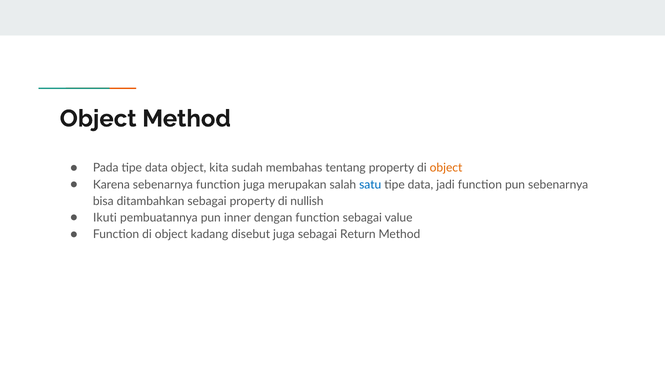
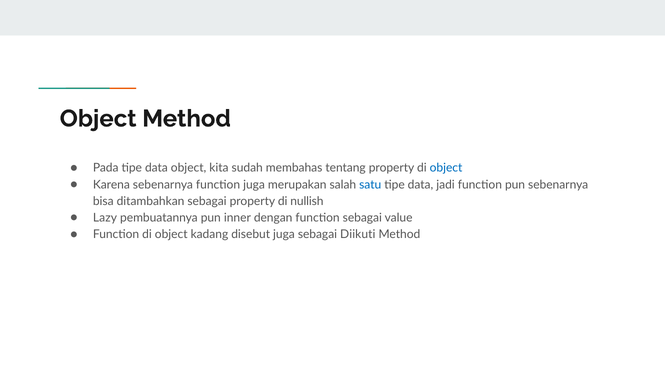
object colour: orange -> blue (446, 168)
Ikuti: Ikuti -> Lazy (105, 218)
Return: Return -> Diikuti (358, 234)
